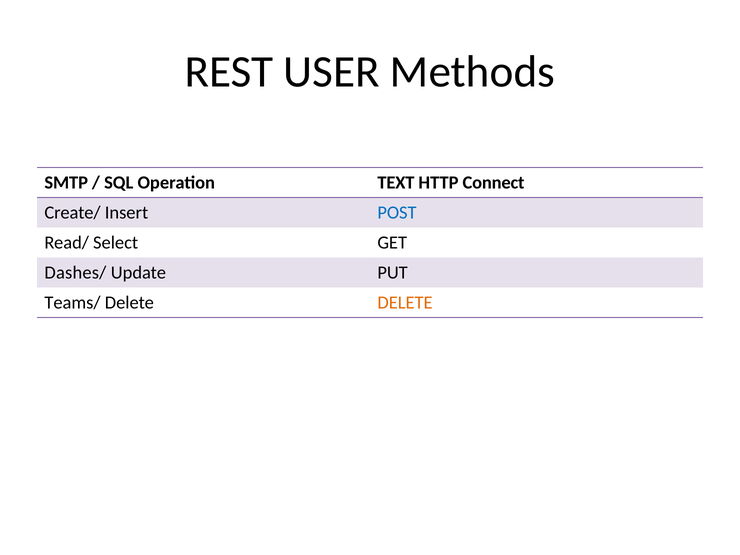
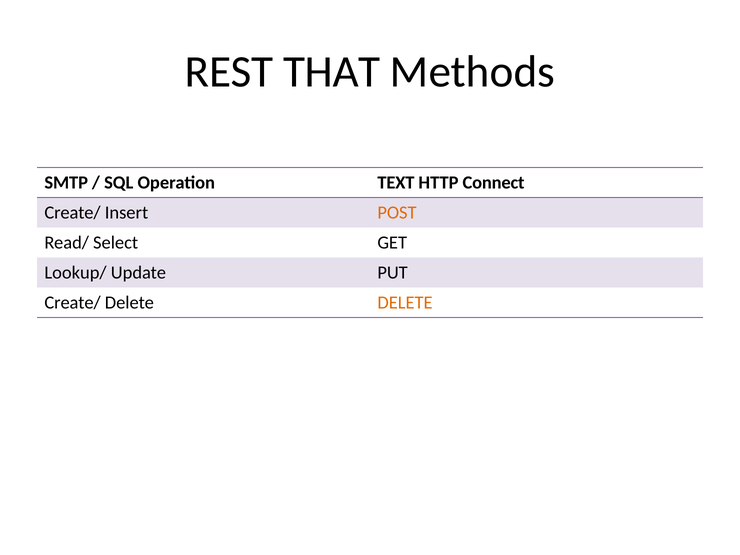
USER: USER -> THAT (332, 72)
POST colour: blue -> orange (397, 213)
Dashes/: Dashes/ -> Lookup/ (76, 273)
Teams/: Teams/ -> Create/ (73, 303)
